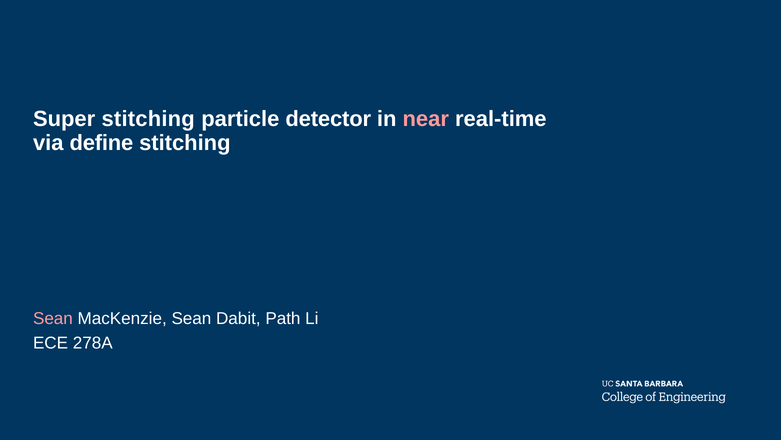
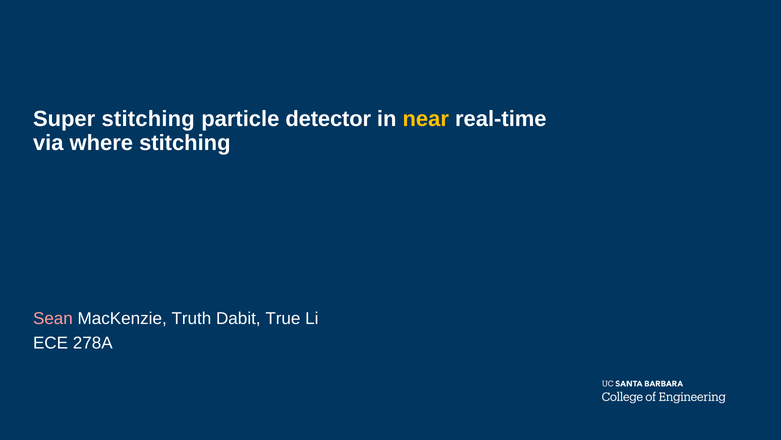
near colour: pink -> yellow (426, 119)
define: define -> where (101, 143)
MacKenzie Sean: Sean -> Truth (191, 318)
Path: Path -> True (283, 318)
